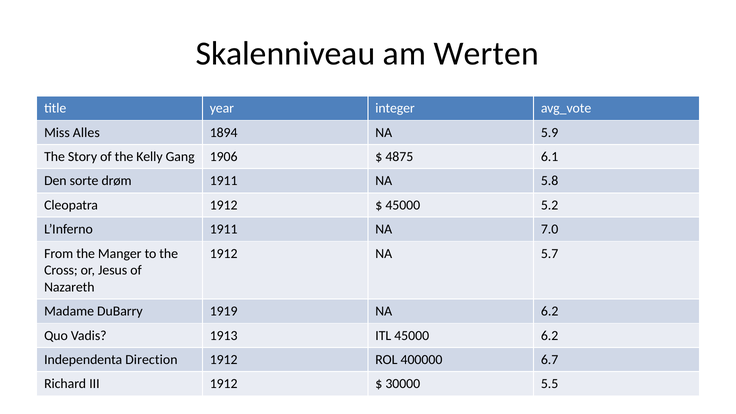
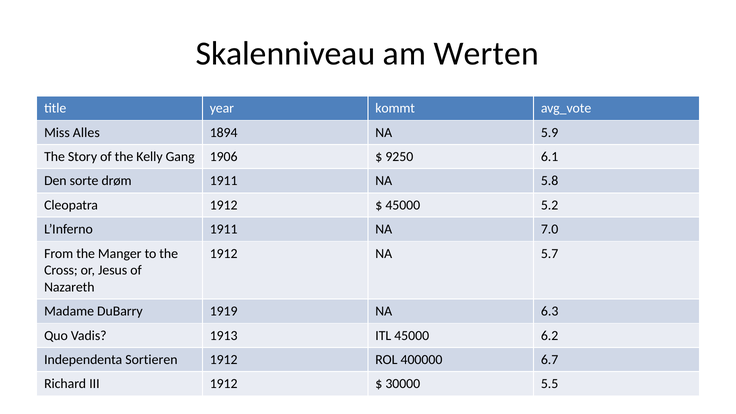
integer: integer -> kommt (395, 108)
4875: 4875 -> 9250 (399, 157)
NA 6.2: 6.2 -> 6.3 (550, 311)
Direction: Direction -> Sortieren (151, 360)
